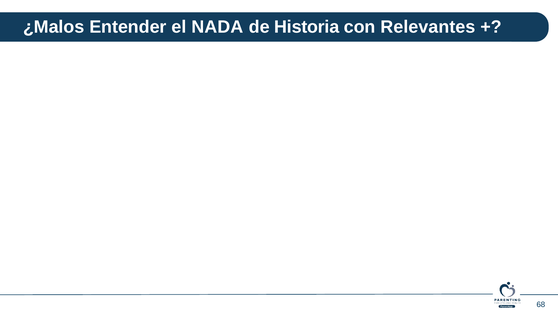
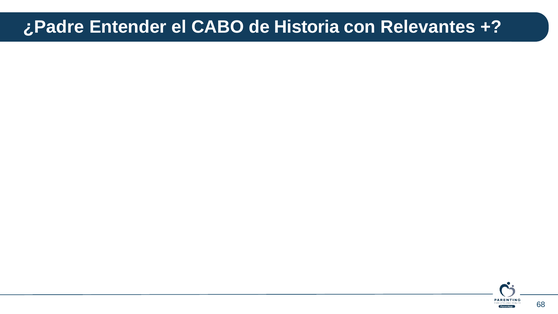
¿Malos: ¿Malos -> ¿Padre (54, 27)
NADA: NADA -> CABO (218, 27)
